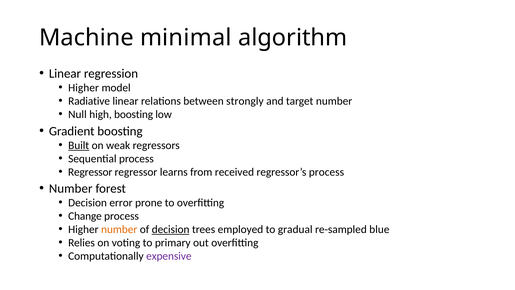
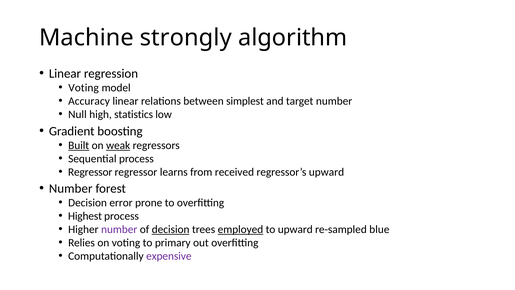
minimal: minimal -> strongly (186, 38)
Higher: Higher -> Voting (84, 88)
Radiative: Radiative -> Accuracy (89, 101)
strongly: strongly -> simplest (245, 101)
high boosting: boosting -> statistics (134, 114)
weak underline: none -> present (118, 145)
regressor’s process: process -> upward (326, 172)
Change: Change -> Highest (85, 216)
number colour: orange -> purple (119, 229)
employed underline: none -> present (240, 229)
to gradual: gradual -> upward (295, 229)
